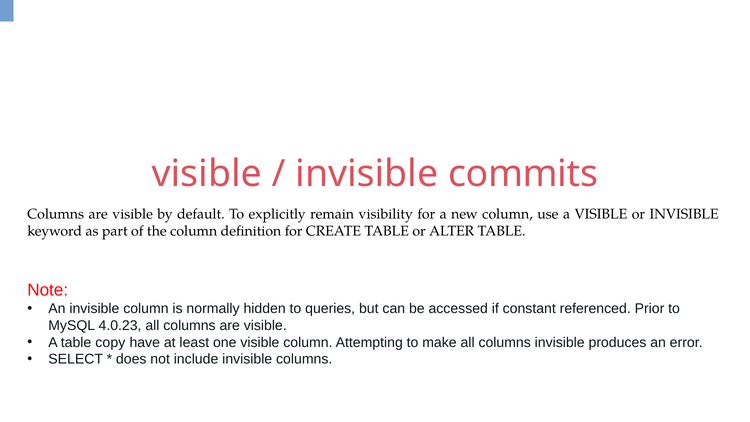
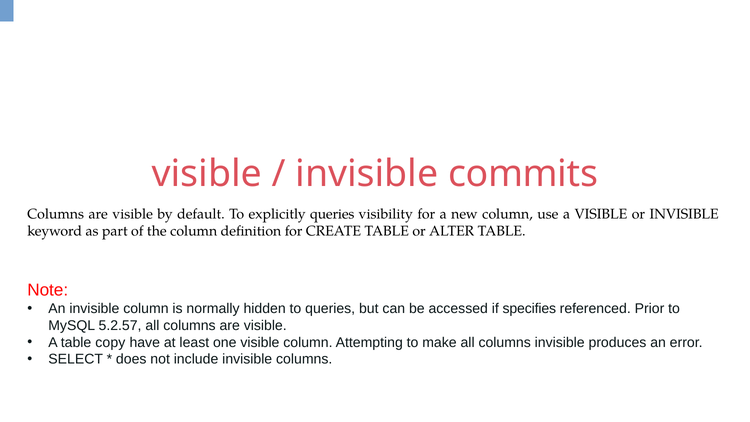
explicitly remain: remain -> queries (332, 214)
constant: constant -> specifies (529, 309)
4.0.23: 4.0.23 -> 5.2.57 (120, 325)
